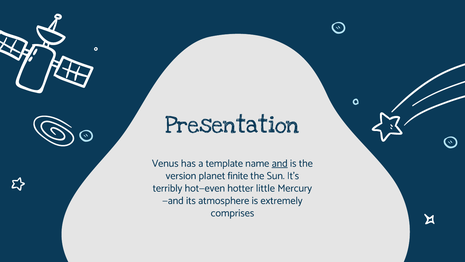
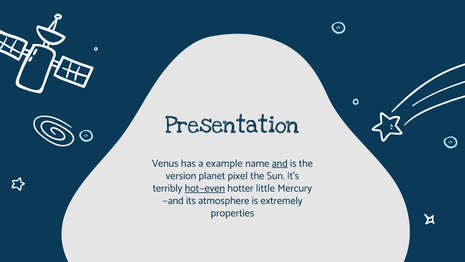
template: template -> example (224, 163)
finite: finite -> pixel (238, 175)
hot—even underline: none -> present (205, 188)
comprises: comprises -> properties (232, 213)
